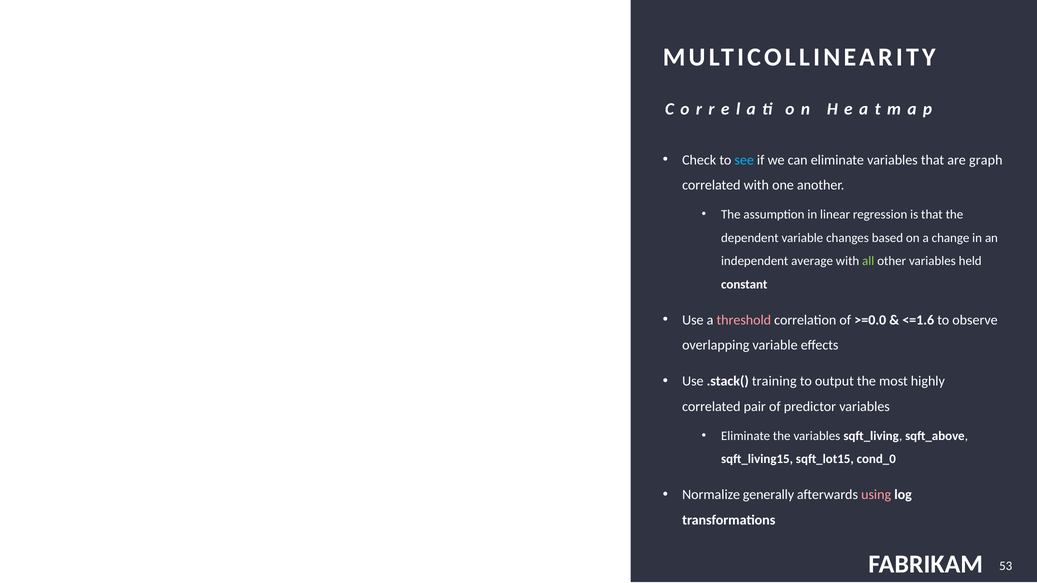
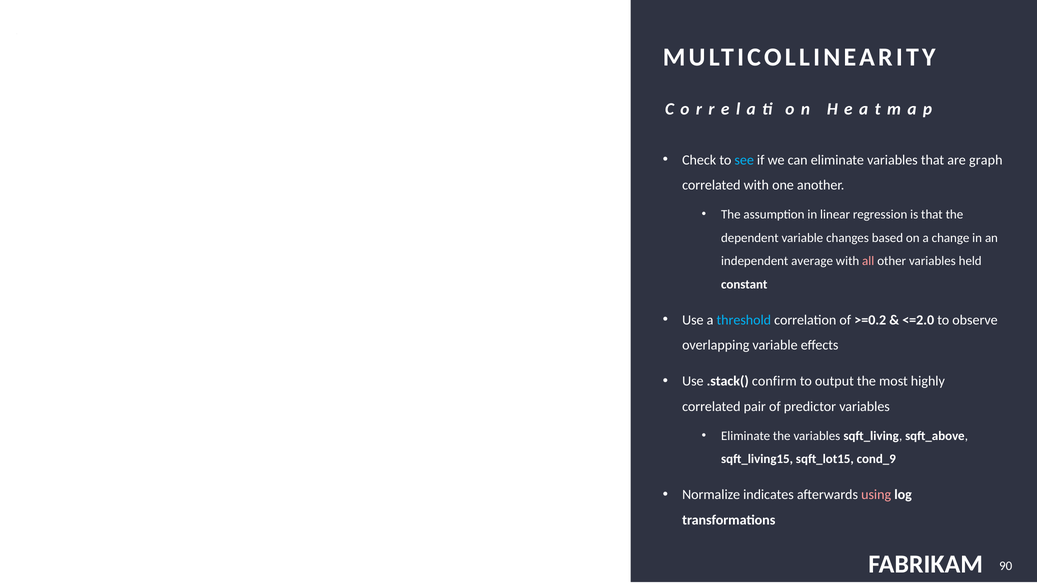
all colour: light green -> pink (868, 261)
threshold colour: pink -> light blue (744, 320)
>=0.0: >=0.0 -> >=0.2 (870, 320)
<=1.6: <=1.6 -> <=2.0 (918, 320)
training: training -> confirm (774, 381)
cond_0: cond_0 -> cond_9 (876, 459)
generally: generally -> indicates (768, 495)
53: 53 -> 90 (1006, 566)
